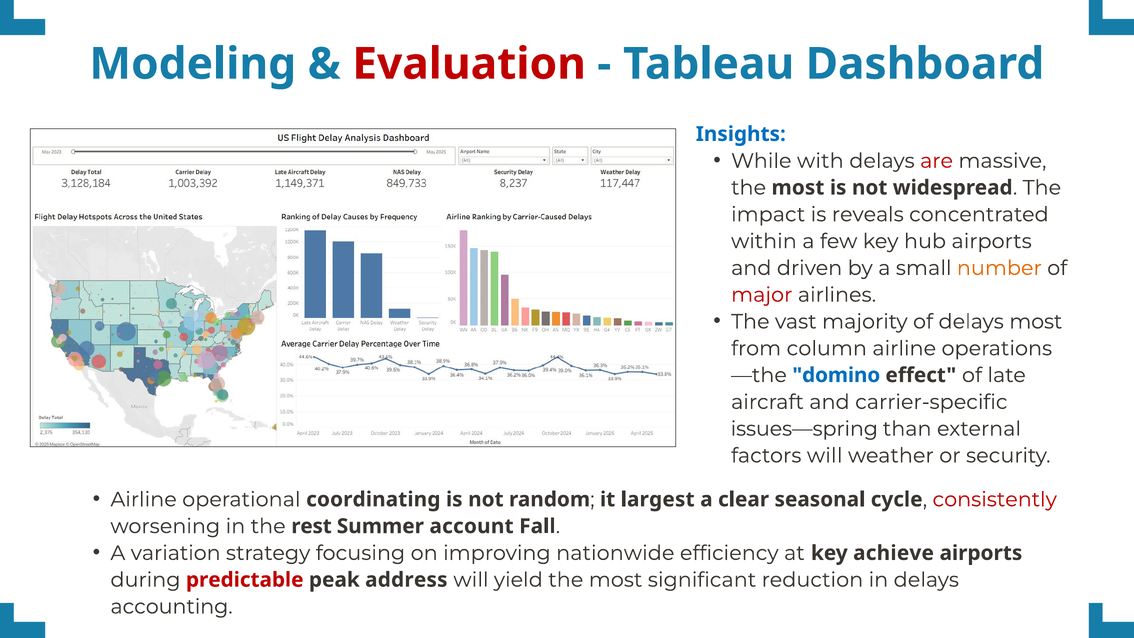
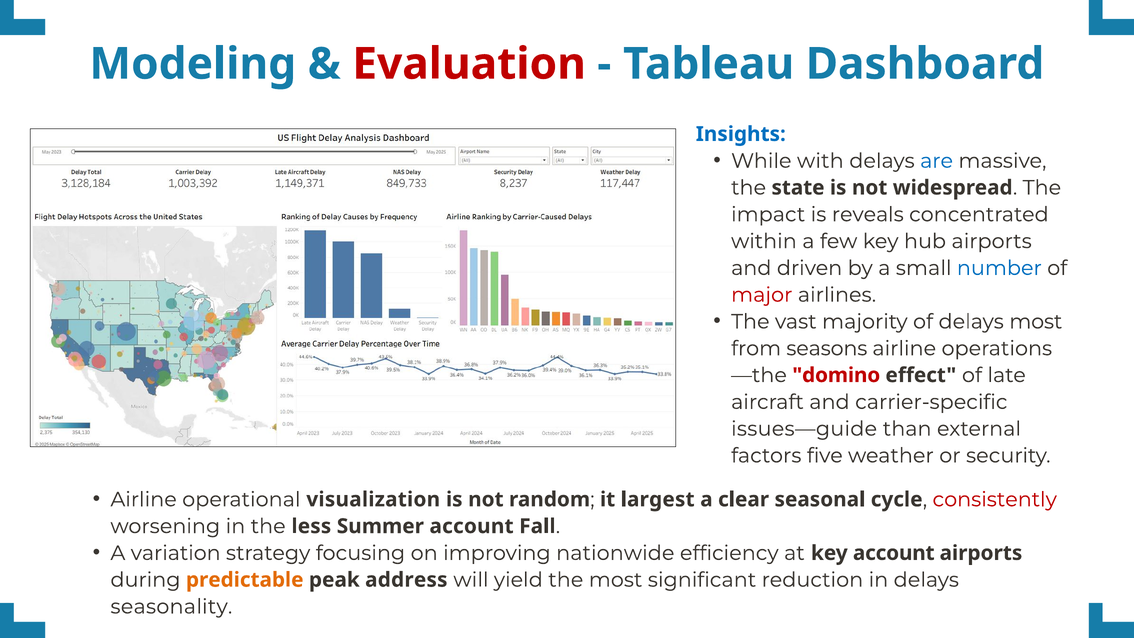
are colour: red -> blue (937, 161)
most: most -> state (798, 188)
number colour: orange -> blue (999, 268)
column: column -> seasons (827, 348)
domino colour: blue -> red (836, 375)
issues—spring: issues—spring -> issues—guide (804, 429)
factors will: will -> five (825, 456)
coordinating: coordinating -> visualization (373, 499)
rest: rest -> less (311, 526)
key achieve: achieve -> account (894, 553)
predictable colour: red -> orange (245, 580)
accounting: accounting -> seasonality (171, 607)
